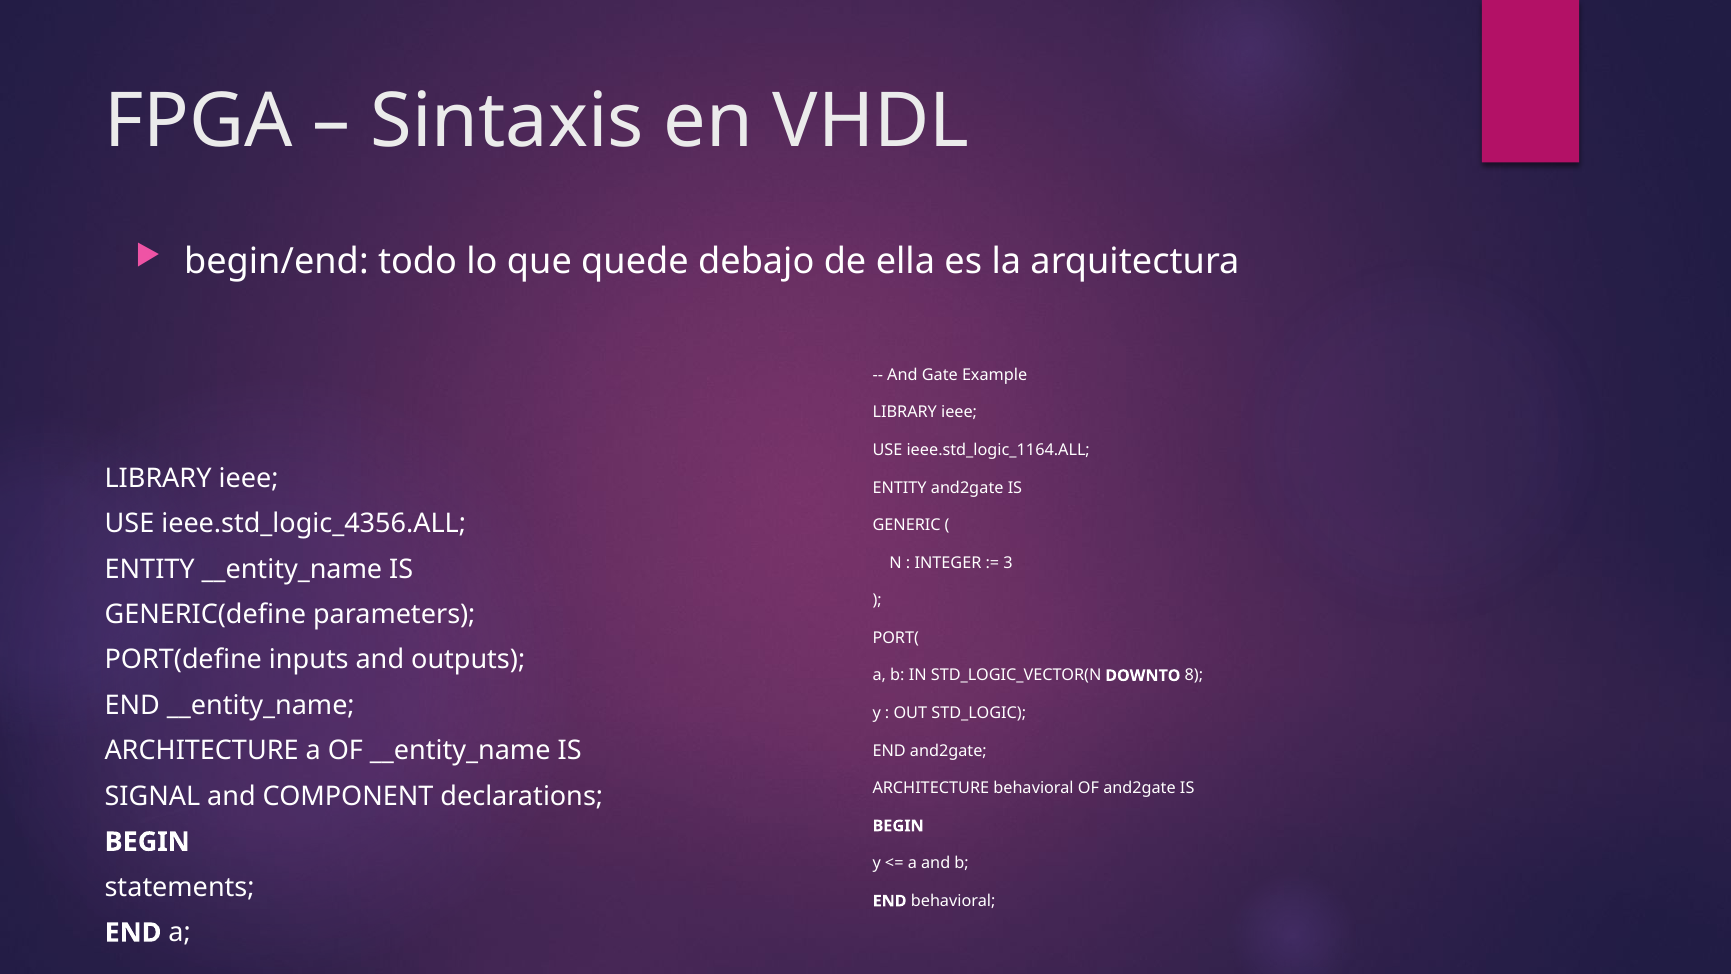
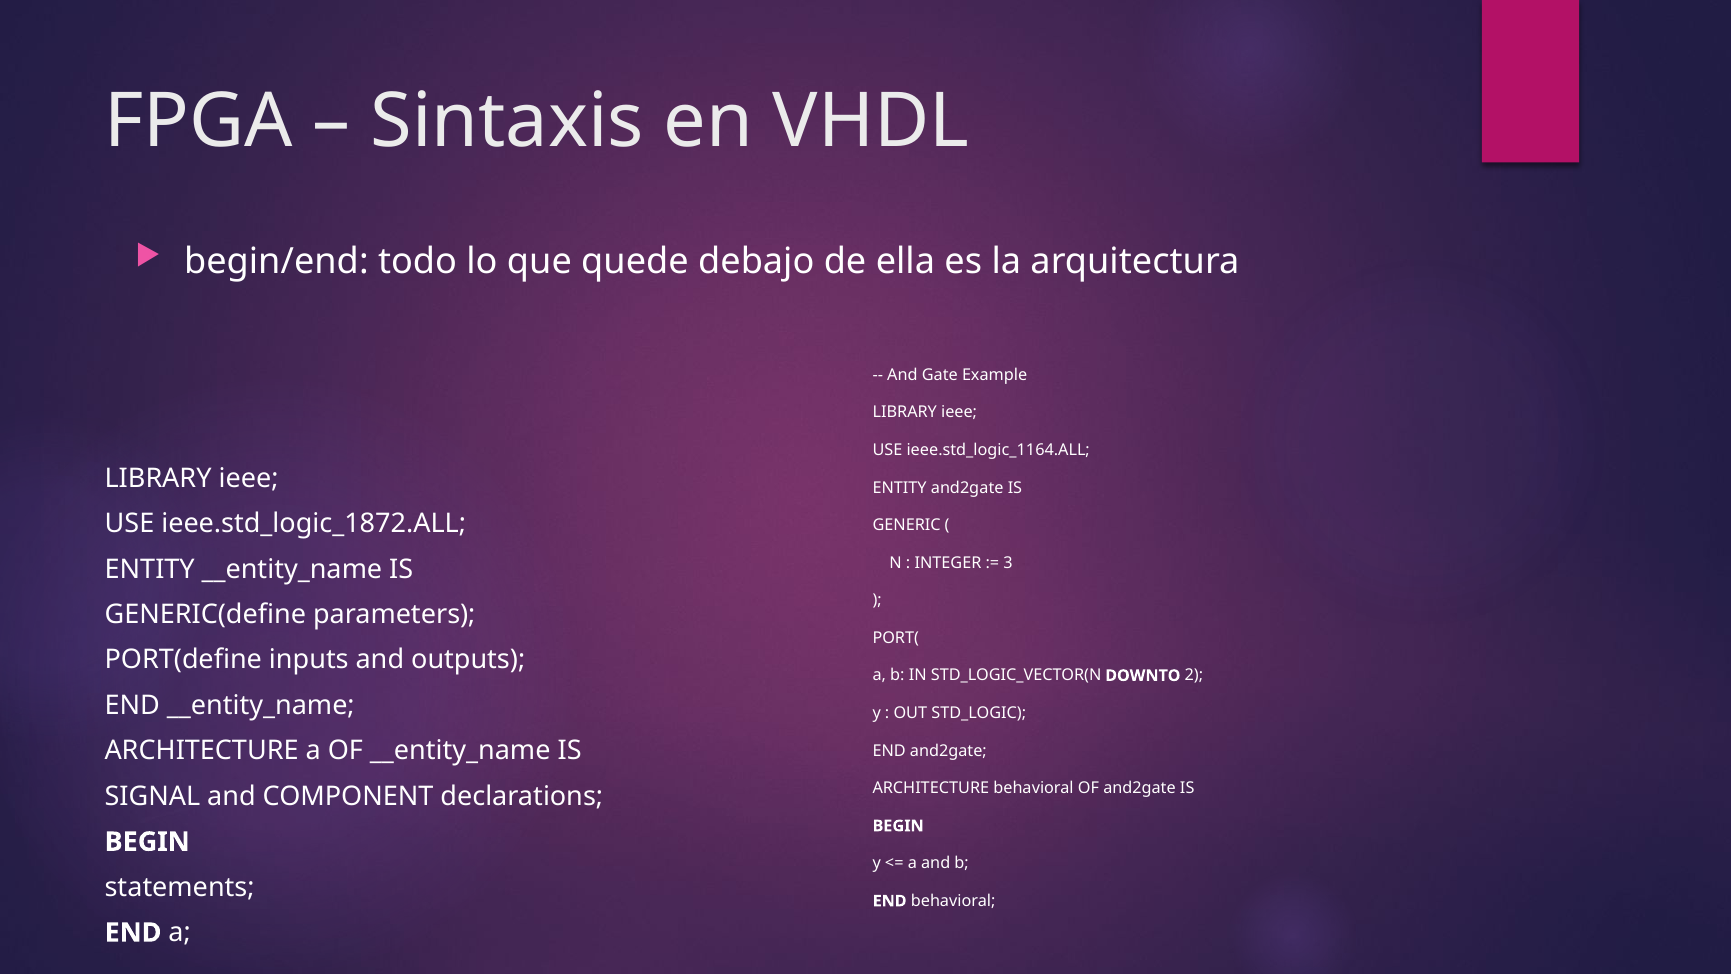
ieee.std_logic_4356.ALL: ieee.std_logic_4356.ALL -> ieee.std_logic_1872.ALL (314, 524)
8: 8 -> 2 (1194, 675)
